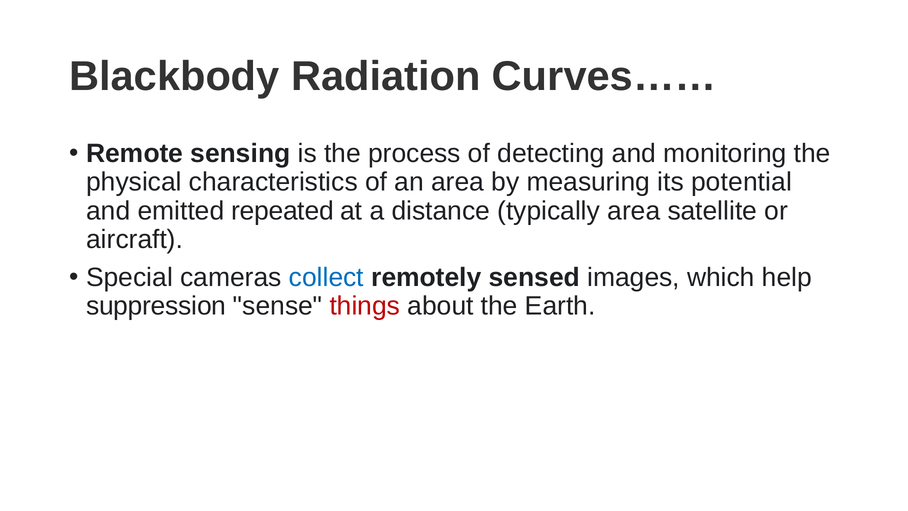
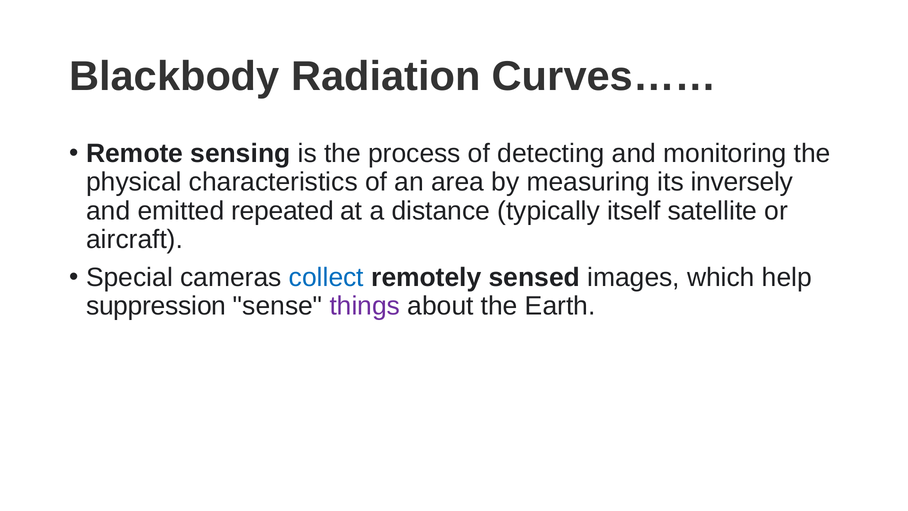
potential: potential -> inversely (742, 182)
typically area: area -> itself (634, 211)
things colour: red -> purple (365, 306)
